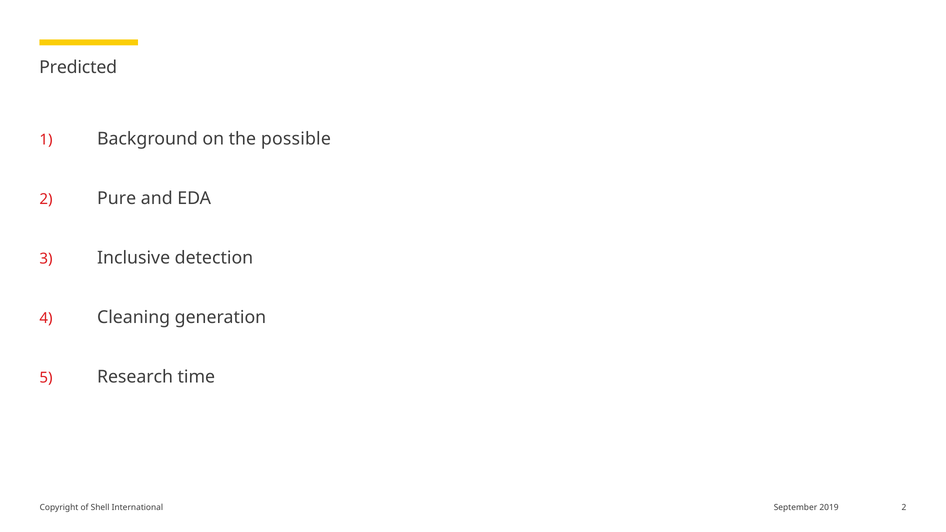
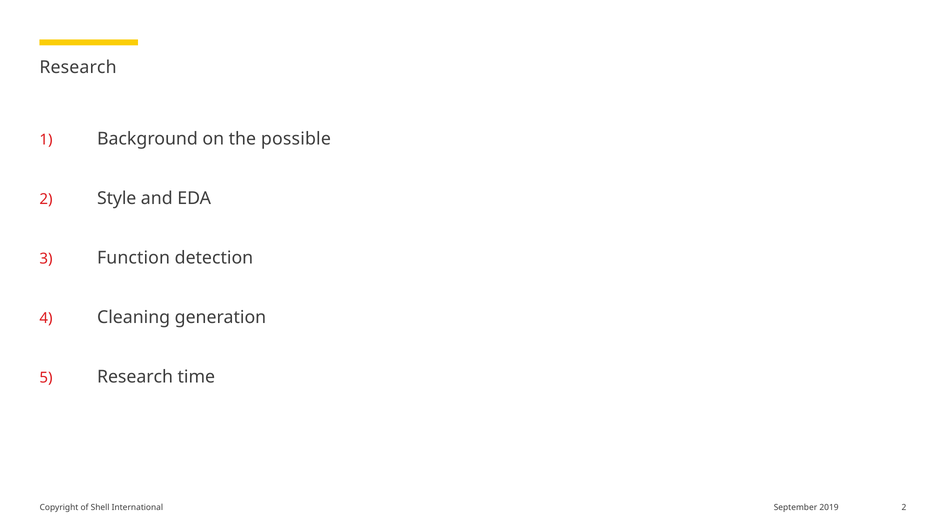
Predicted: Predicted -> Research (78, 67)
Pure: Pure -> Style (117, 199)
Inclusive: Inclusive -> Function (134, 258)
